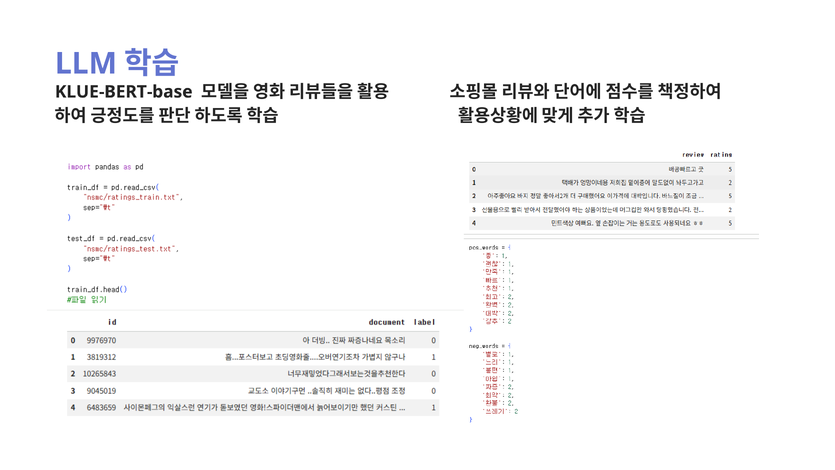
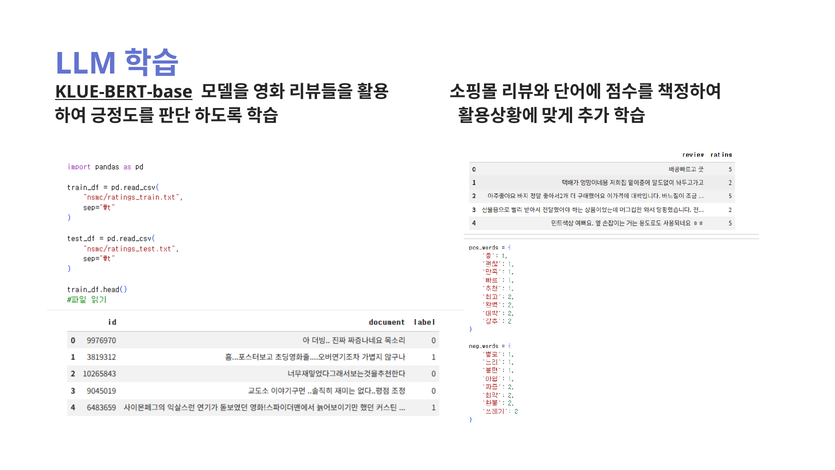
KLUE-BERT-base underline: none -> present (124, 92)
